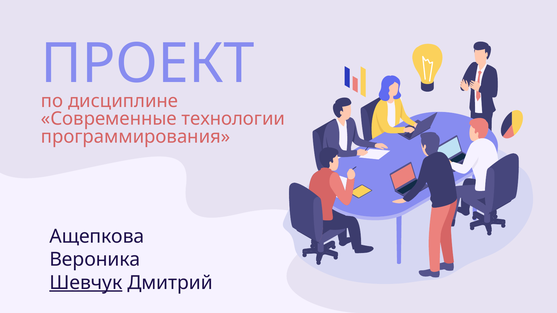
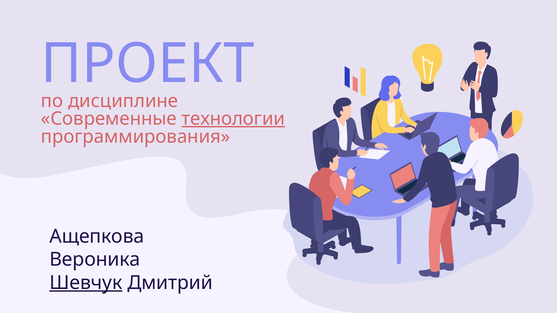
технологии underline: none -> present (233, 119)
